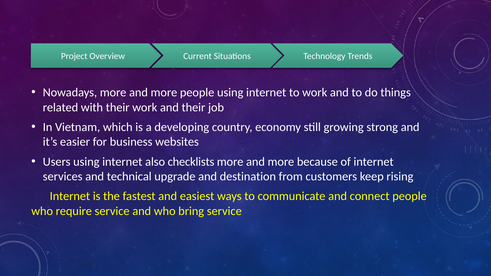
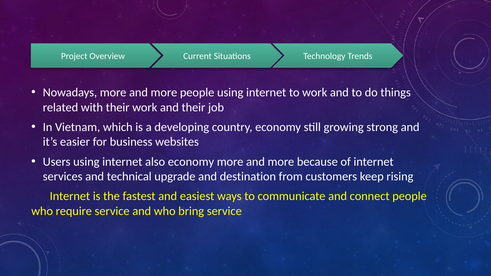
also checklists: checklists -> economy (191, 162)
